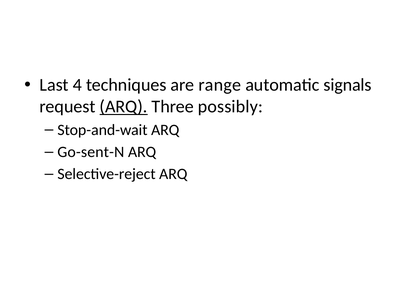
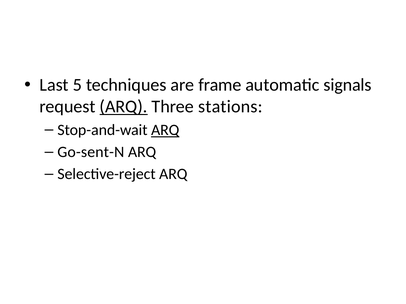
4: 4 -> 5 (77, 85)
range: range -> frame (220, 85)
possibly: possibly -> stations (230, 107)
ARQ underline: none -> present (165, 130)
